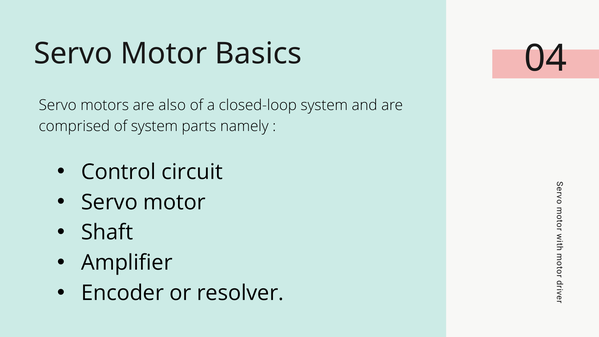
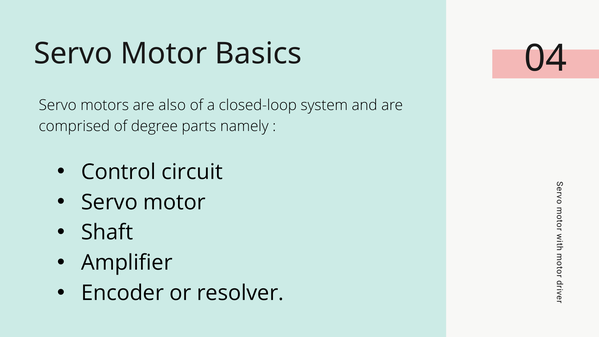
of system: system -> degree (154, 126)
